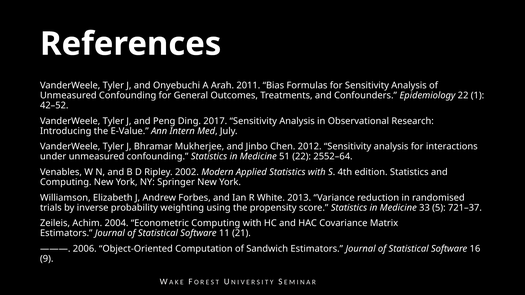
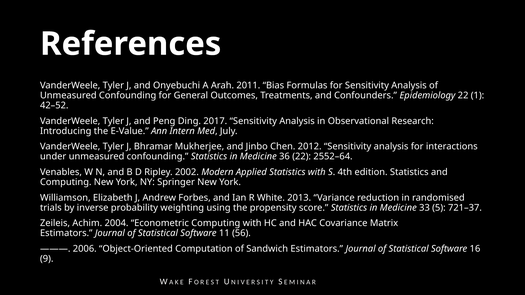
51: 51 -> 36 (284, 157)
21: 21 -> 56 (241, 233)
